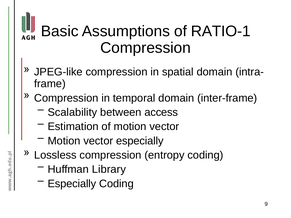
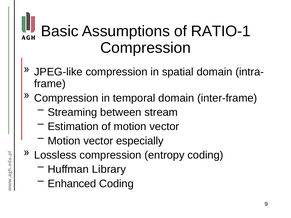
Scalability: Scalability -> Streaming (72, 112)
access: access -> stream (161, 112)
Especially: Especially -> Enhanced (72, 184)
